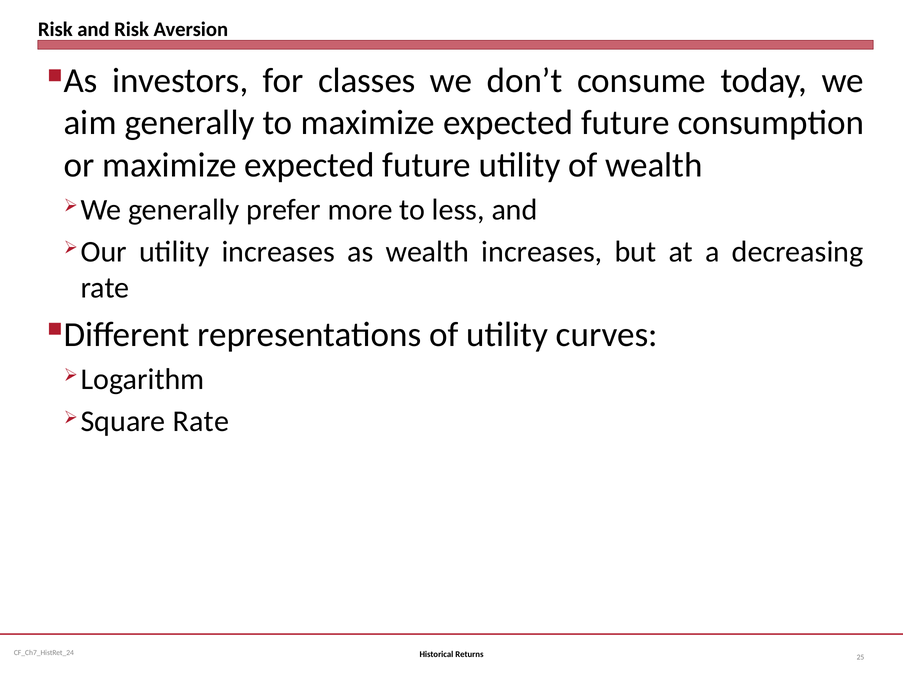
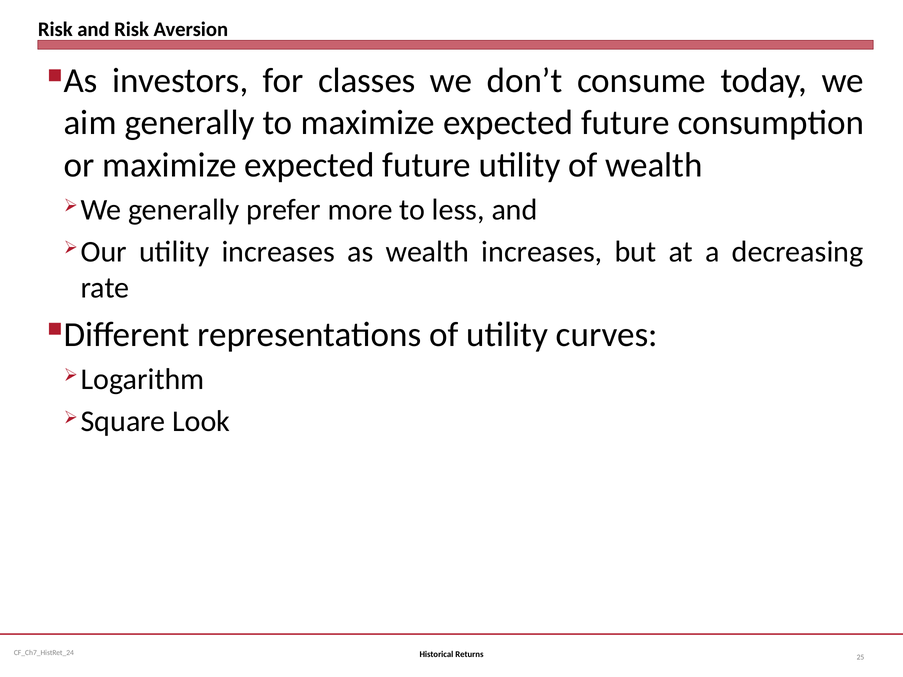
Rate: Rate -> Look (201, 422)
